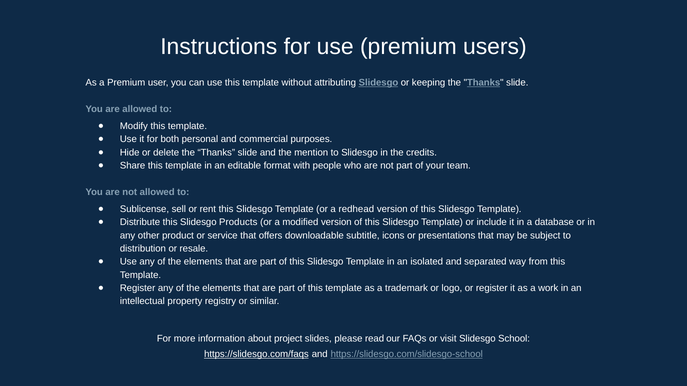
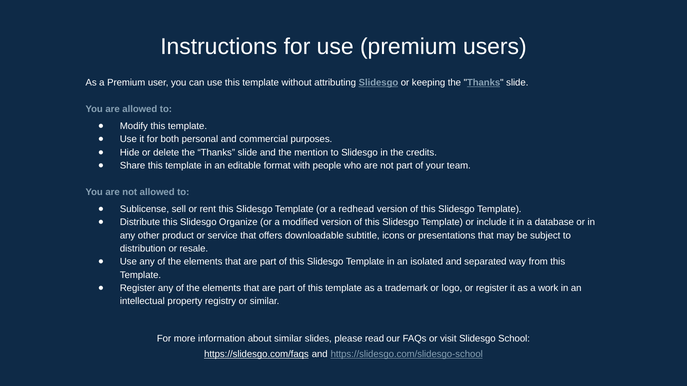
Products: Products -> Organize (238, 223)
about project: project -> similar (288, 339)
